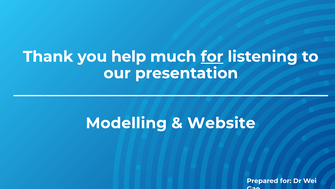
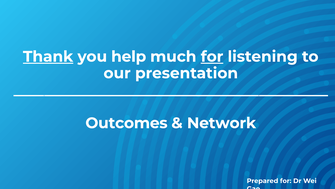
Thank underline: none -> present (48, 56)
Modelling: Modelling -> Outcomes (126, 123)
Website: Website -> Network (221, 123)
